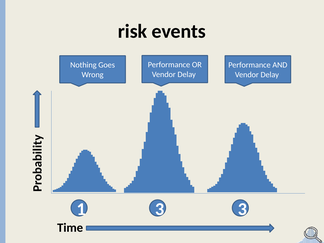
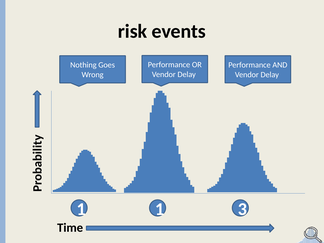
1 3: 3 -> 1 (160, 209)
